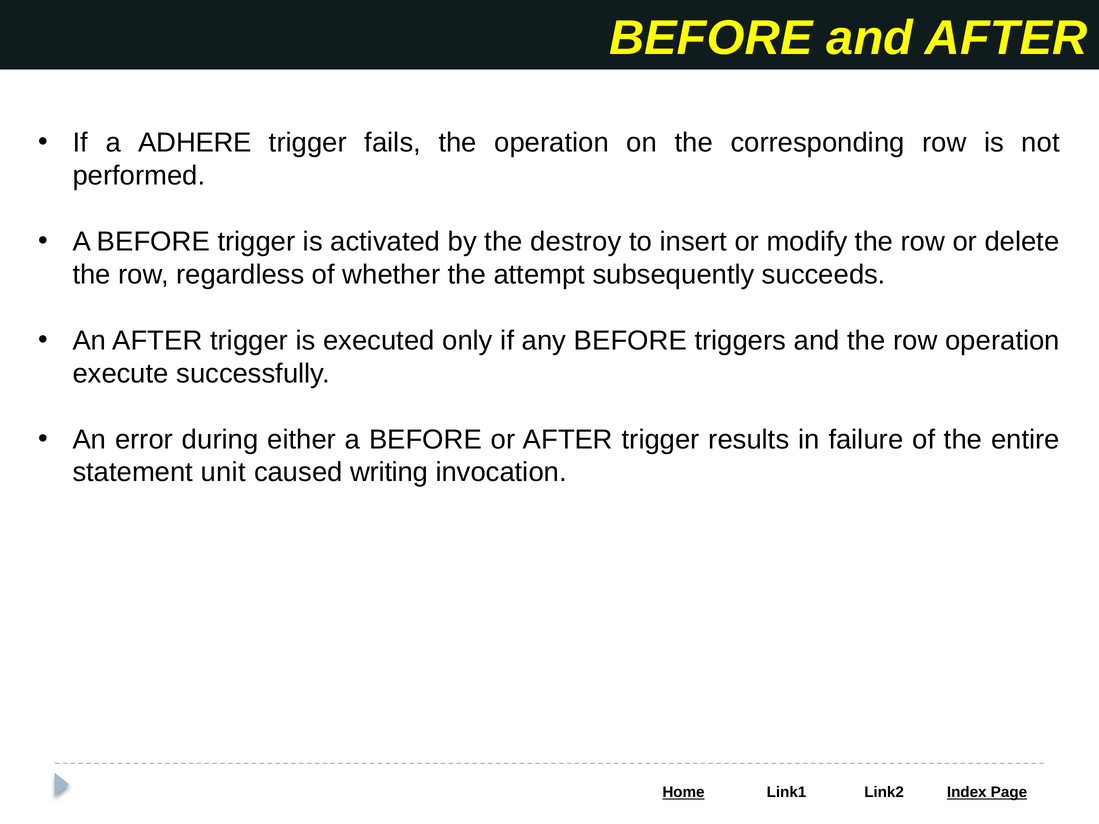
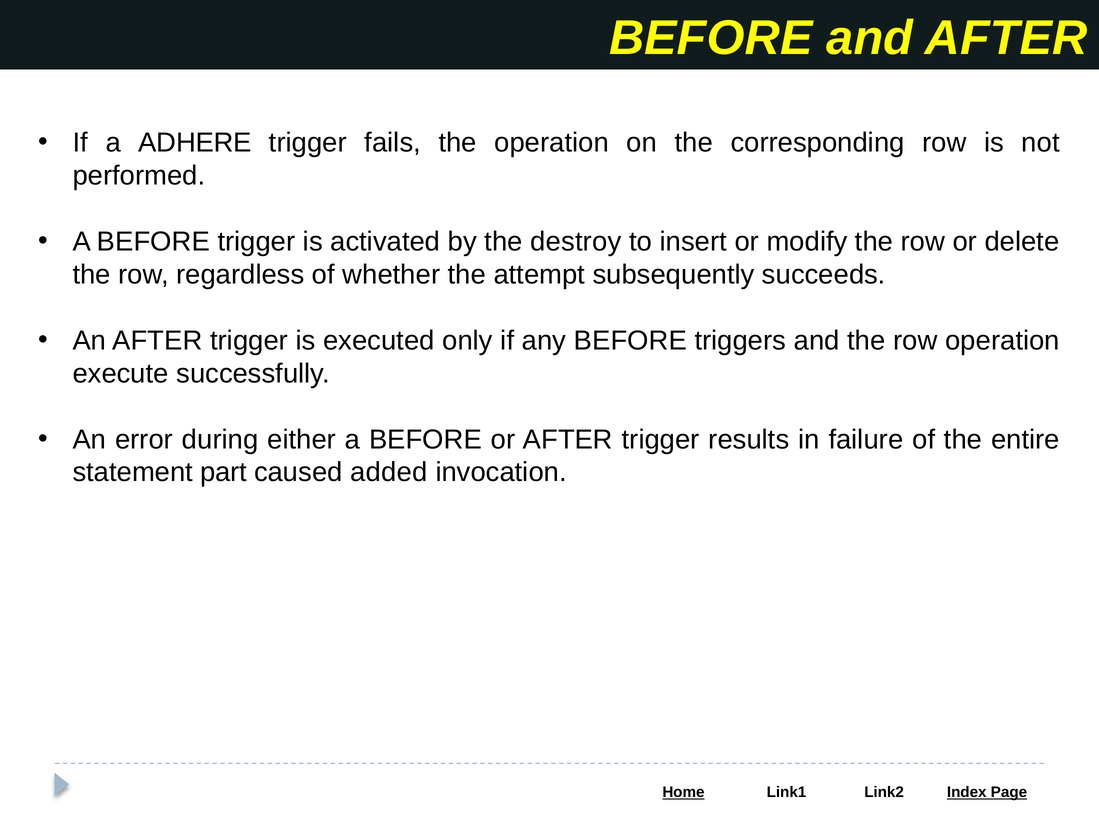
unit: unit -> part (224, 473)
writing: writing -> added (389, 473)
